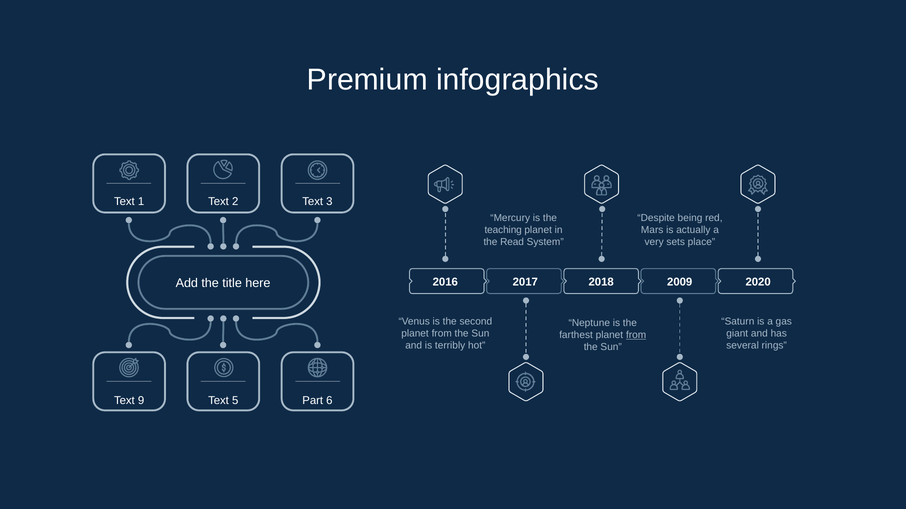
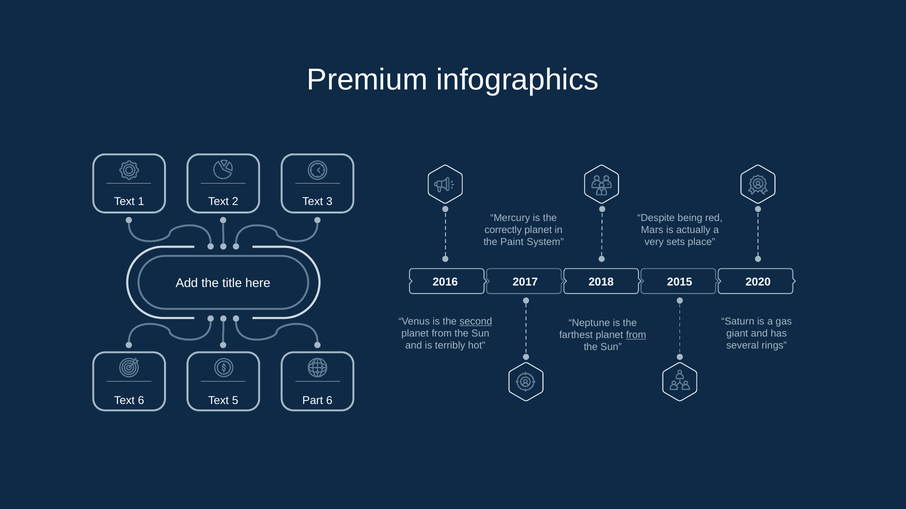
teaching: teaching -> correctly (503, 230)
Read: Read -> Paint (512, 242)
2009: 2009 -> 2015 (680, 282)
second underline: none -> present (476, 322)
Text 9: 9 -> 6 (141, 401)
